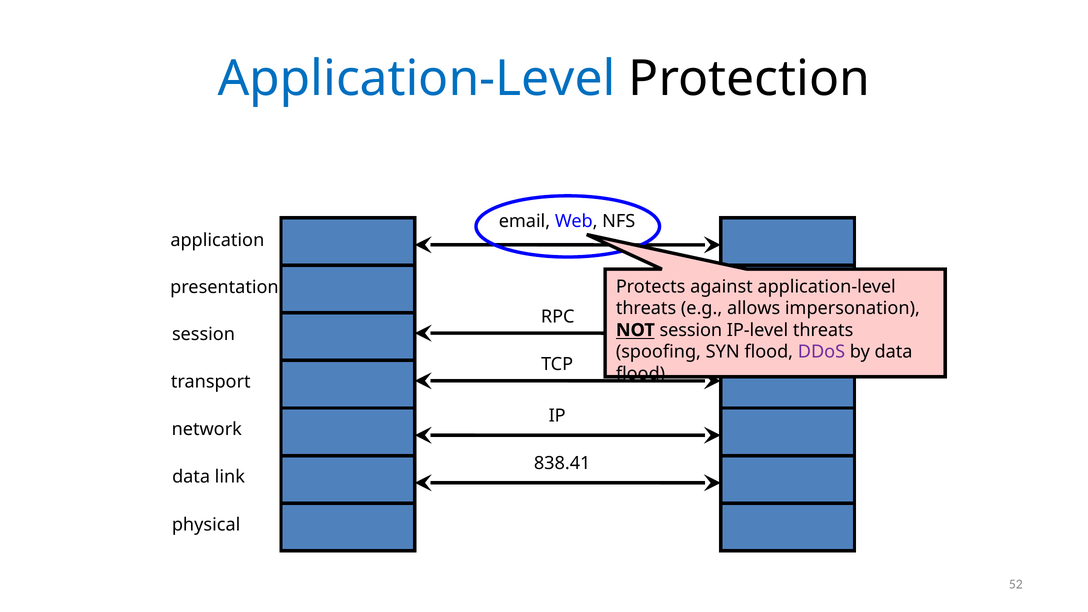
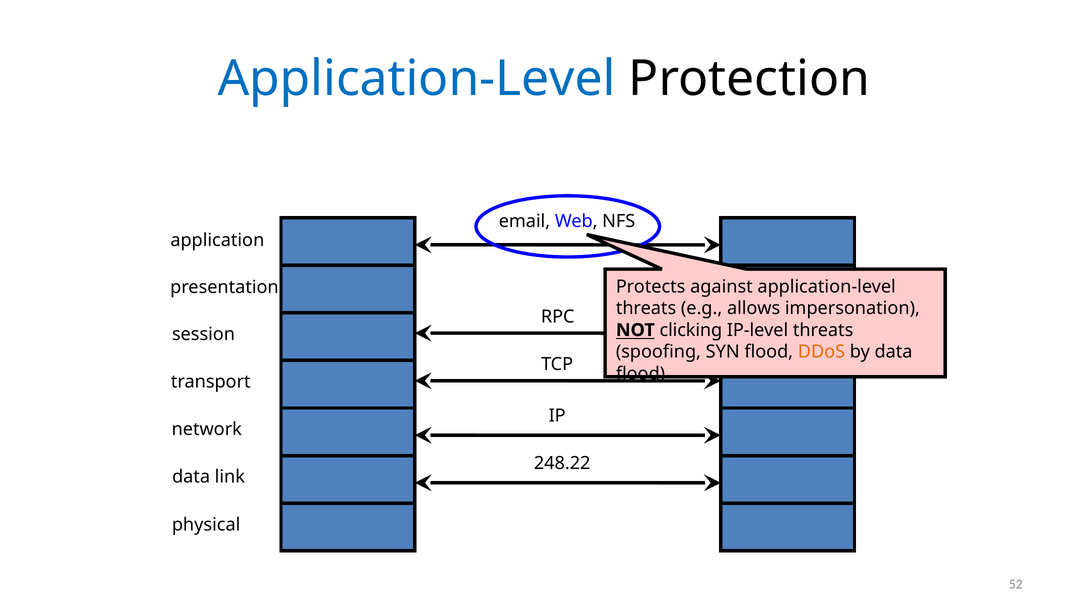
NOT session: session -> clicking (691, 330)
DDoS colour: purple -> orange (821, 352)
838.41: 838.41 -> 248.22 (562, 463)
